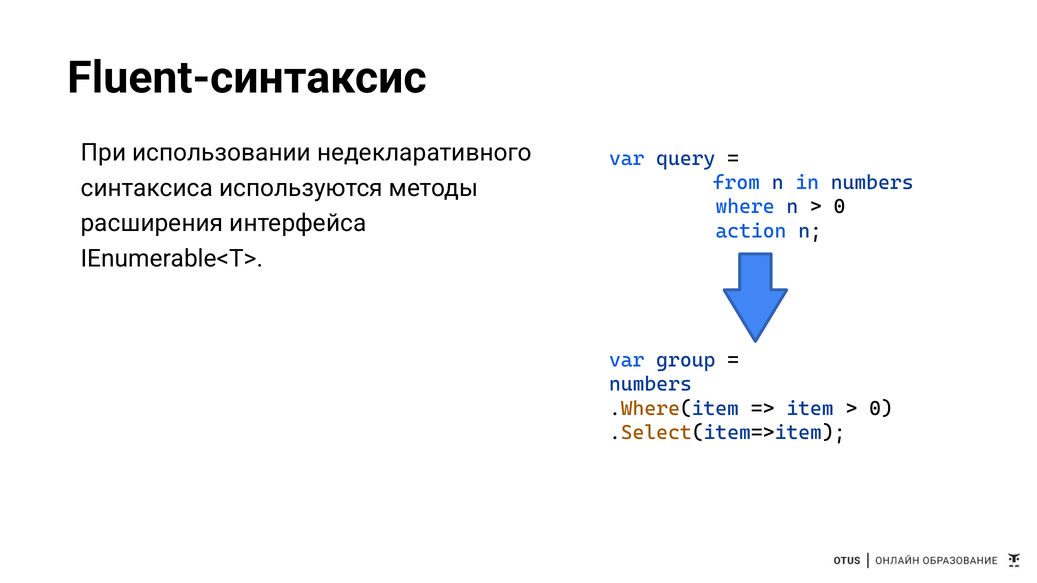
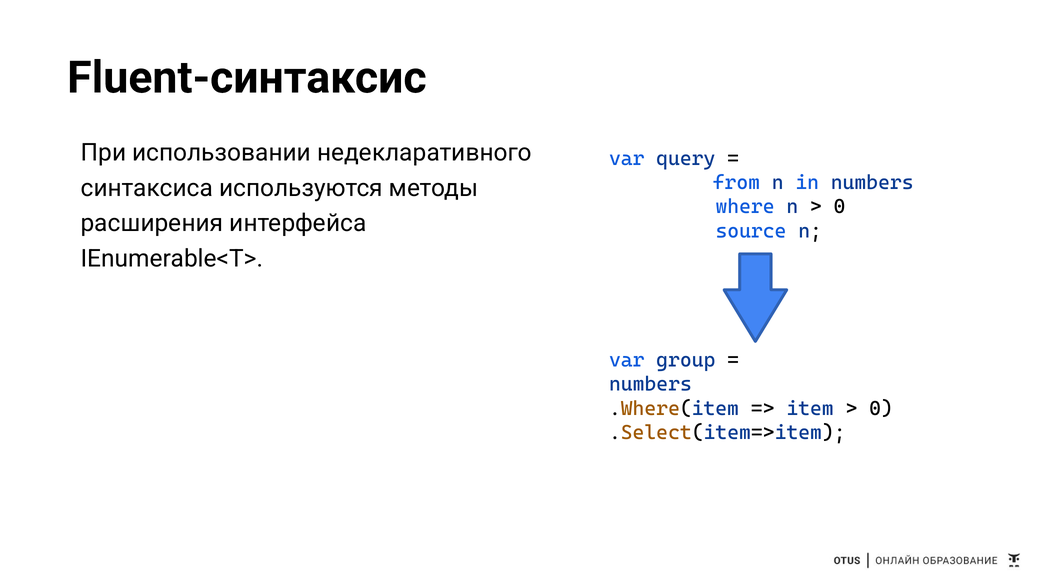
action: action -> source (751, 231)
